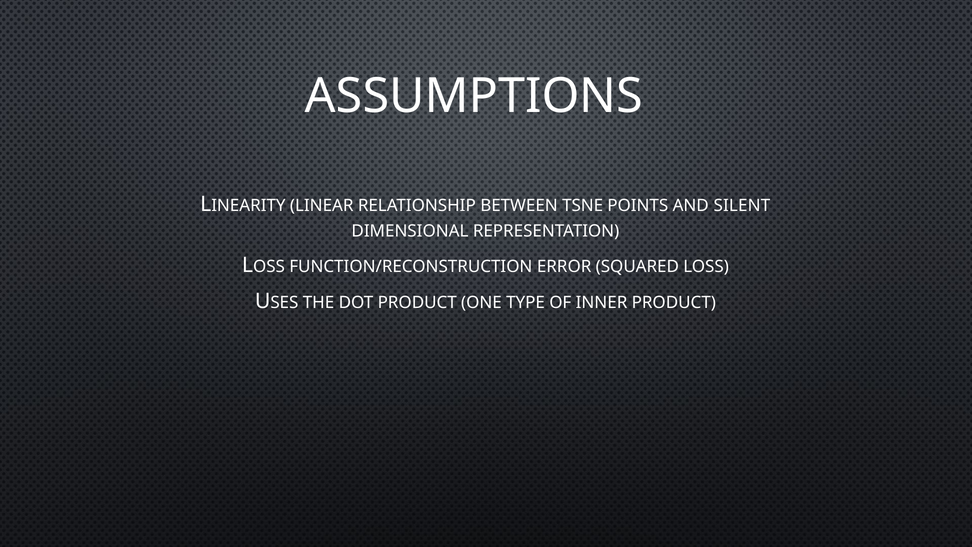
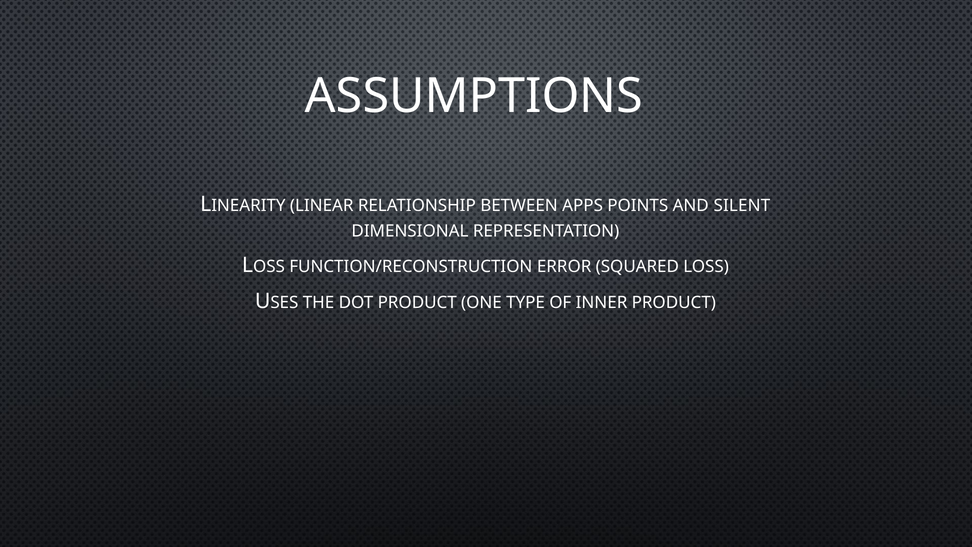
TSNE: TSNE -> APPS (583, 205)
